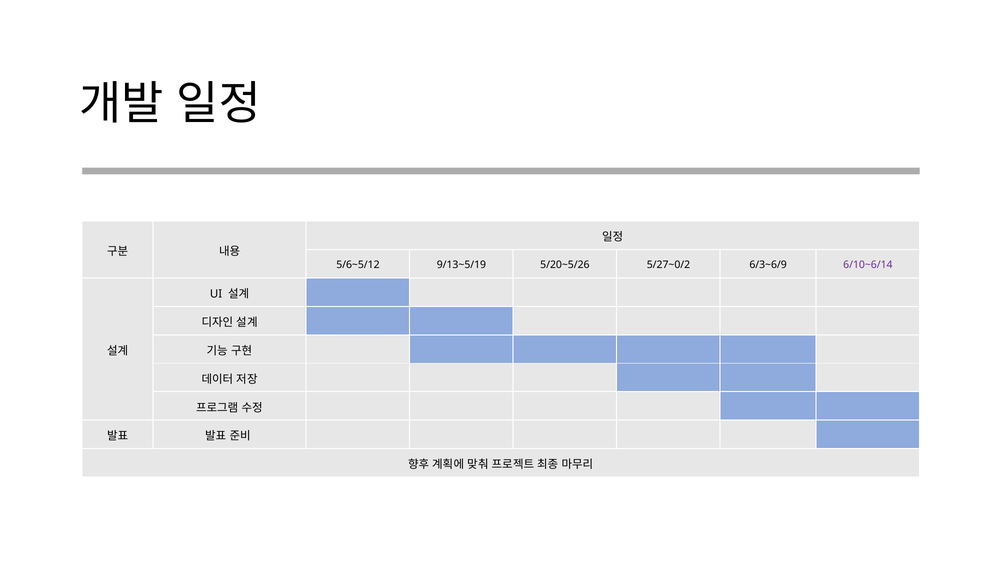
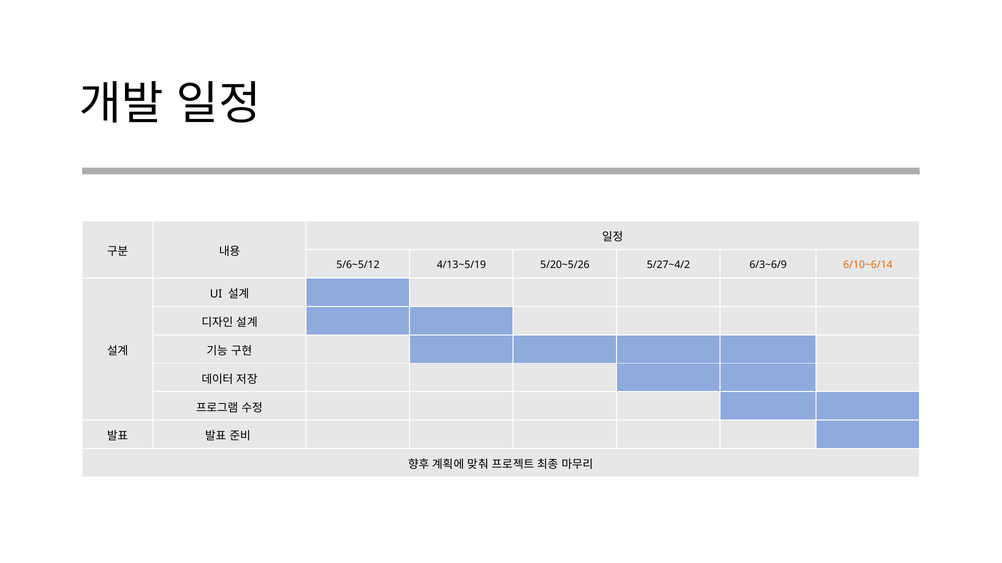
9/13~5/19: 9/13~5/19 -> 4/13~5/19 (461, 265)
5/27~0/2: 5/27~0/2 -> 5/27~4/2 (668, 265)
6/10~6/14 colour: purple -> orange (868, 265)
